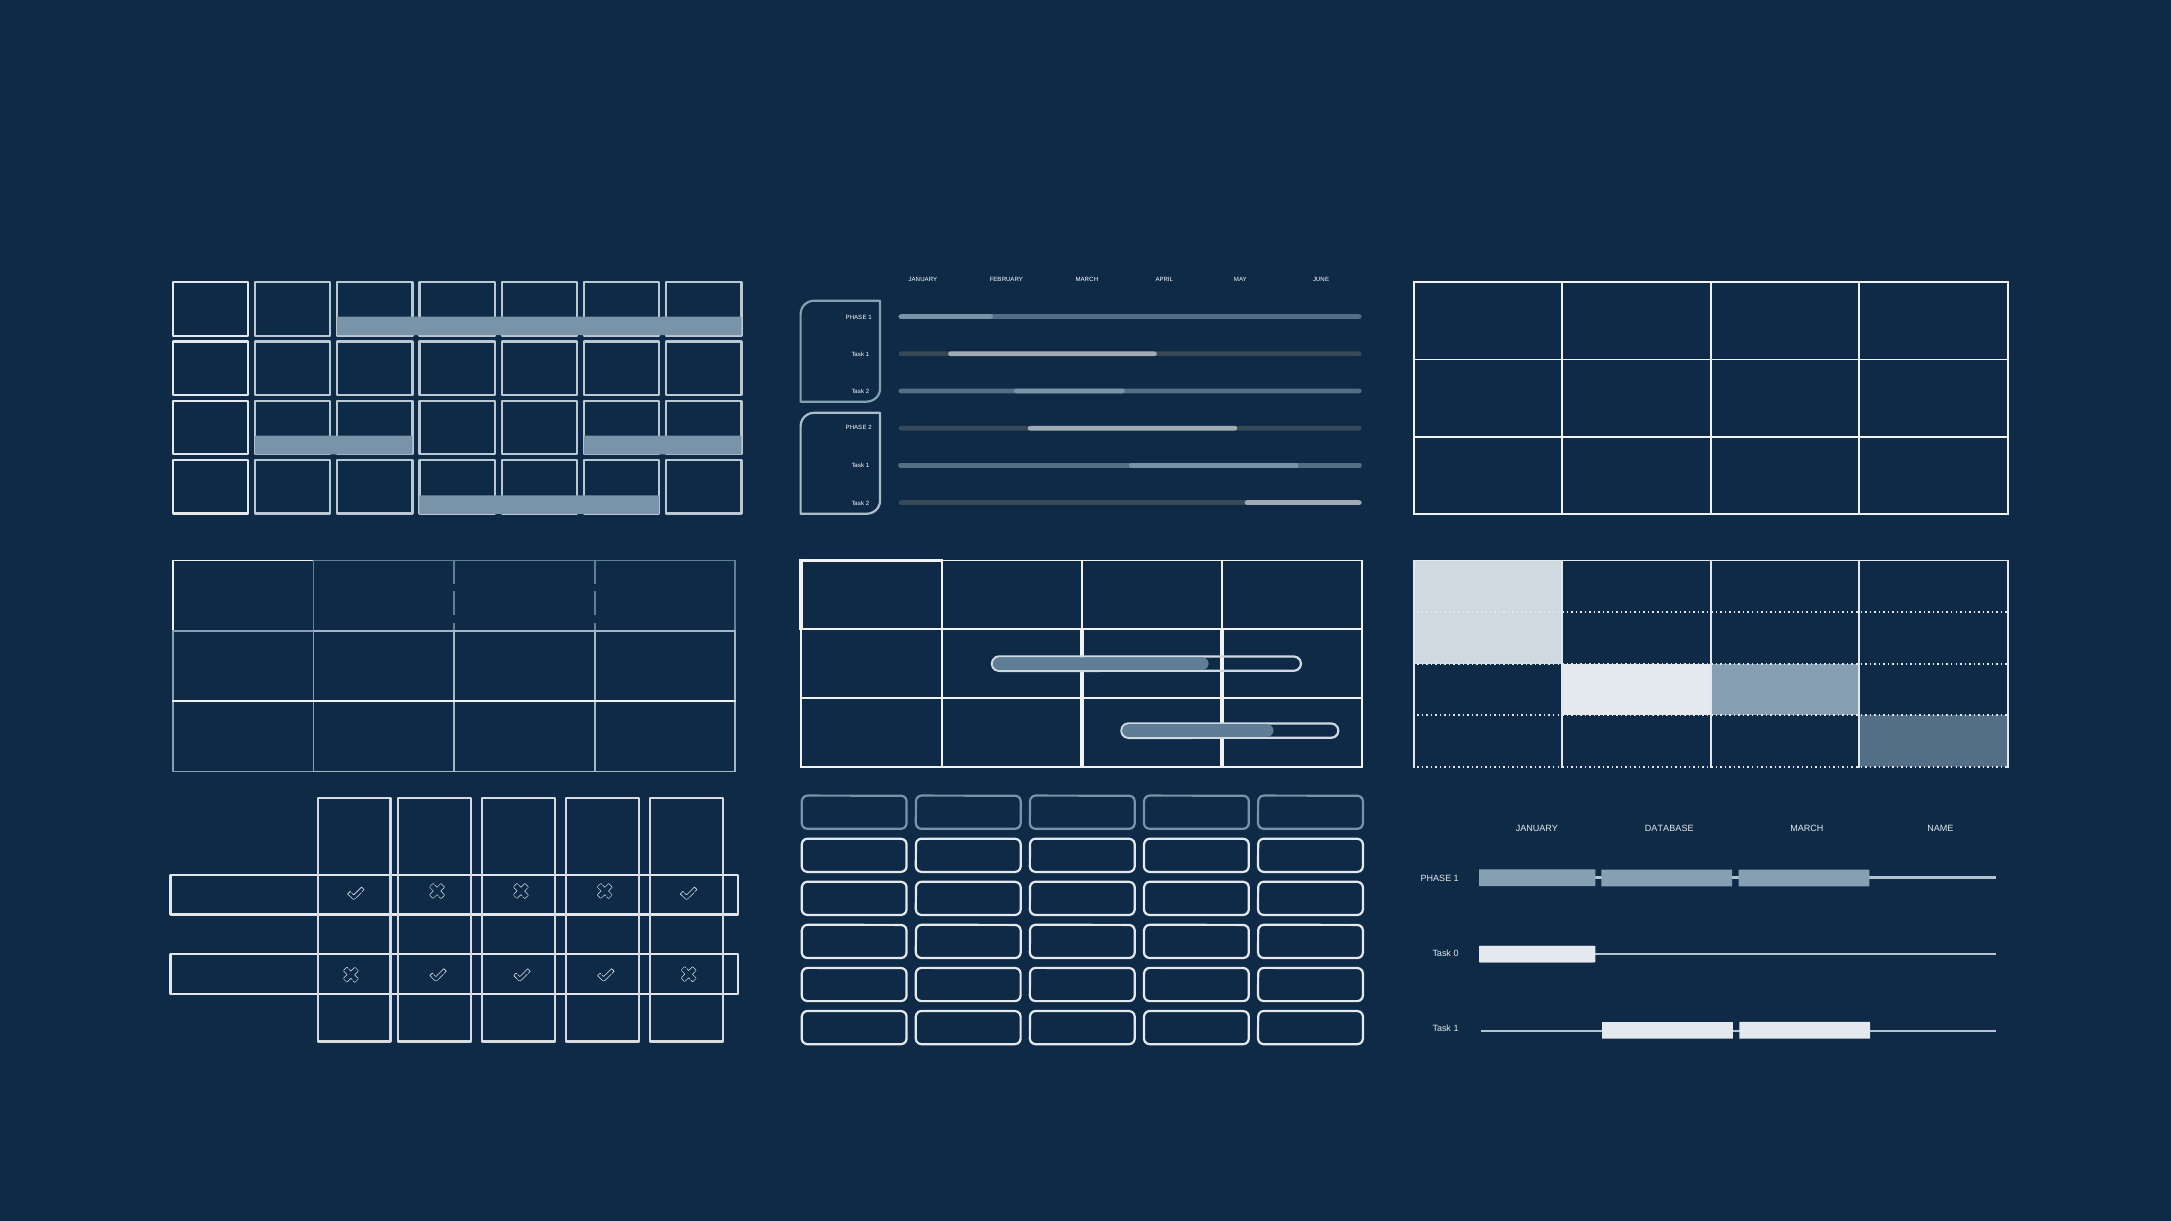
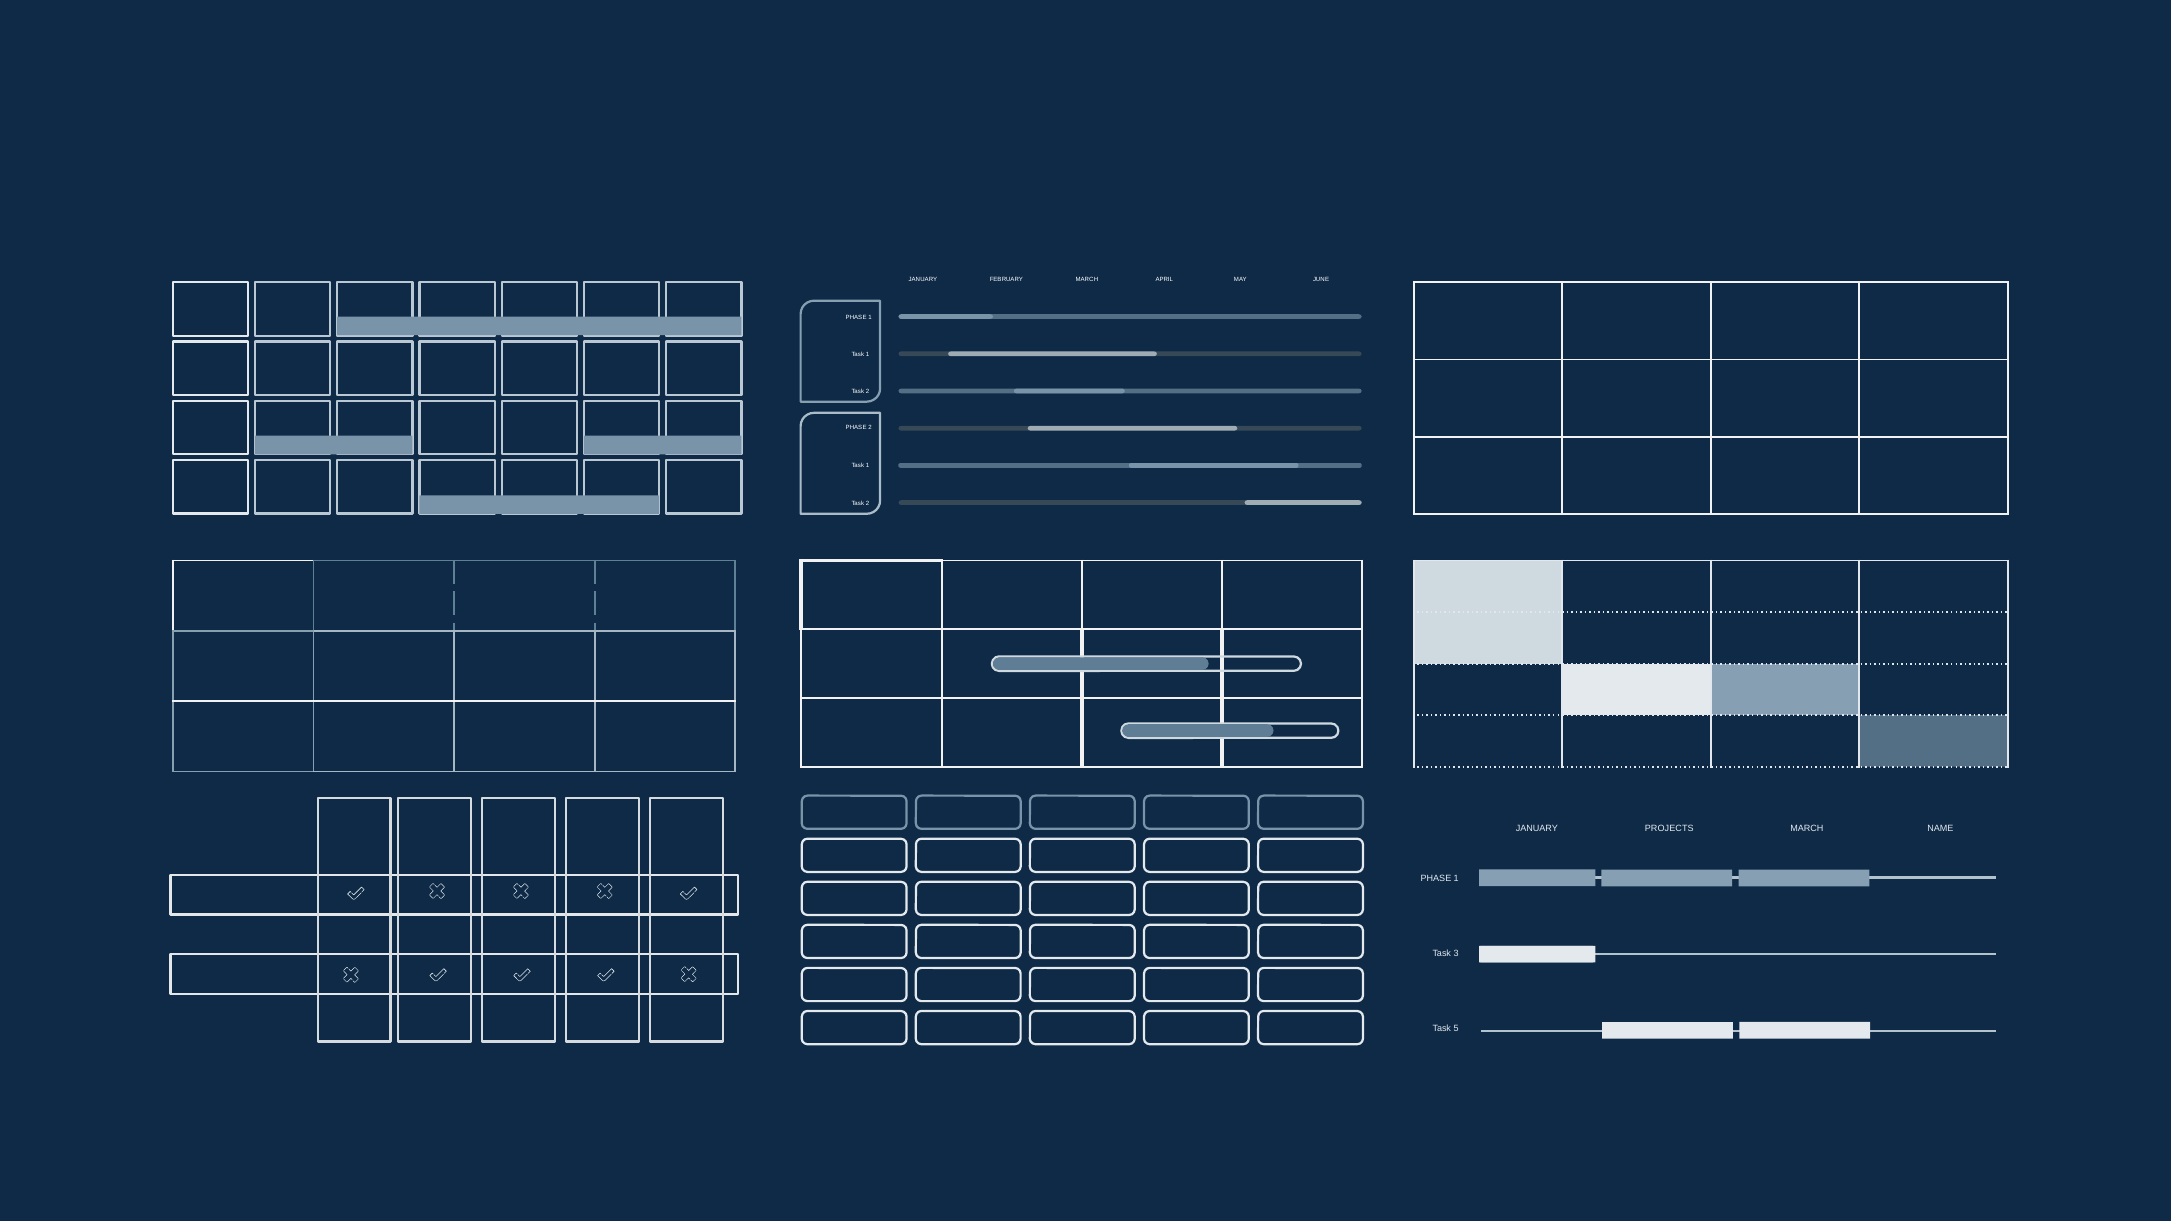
DATABASE: DATABASE -> PROJECTS (1669, 828)
0: 0 -> 3 (1456, 953)
1: 1 -> 5 (1456, 1028)
